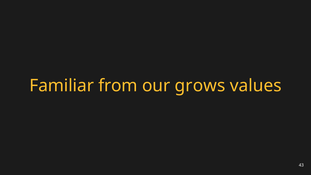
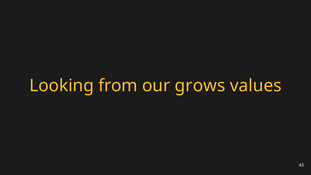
Familiar: Familiar -> Looking (62, 86)
